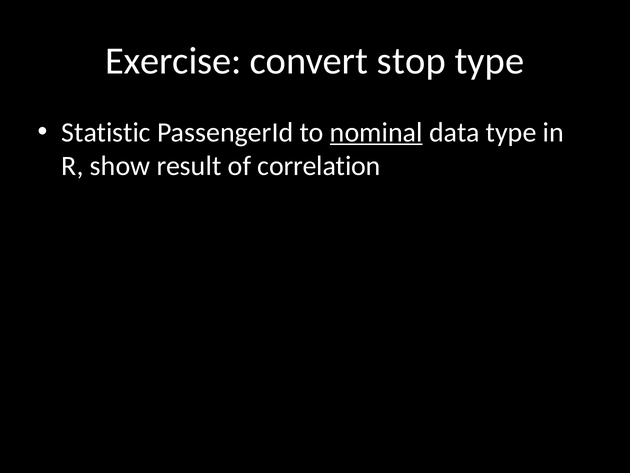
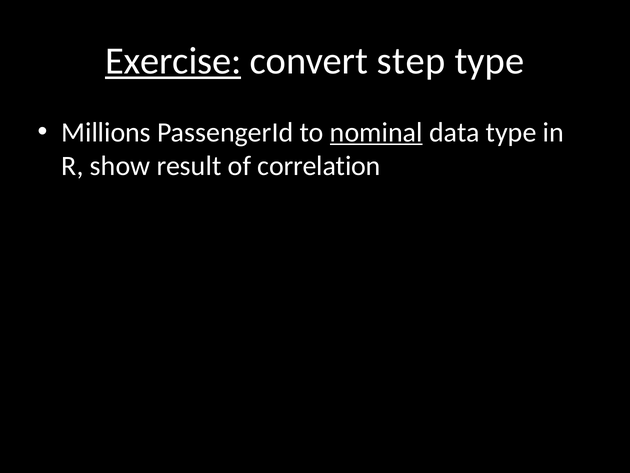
Exercise underline: none -> present (173, 61)
stop: stop -> step (411, 61)
Statistic: Statistic -> Millions (106, 132)
